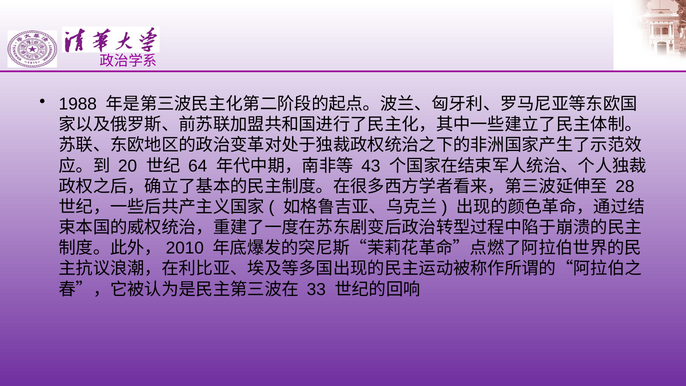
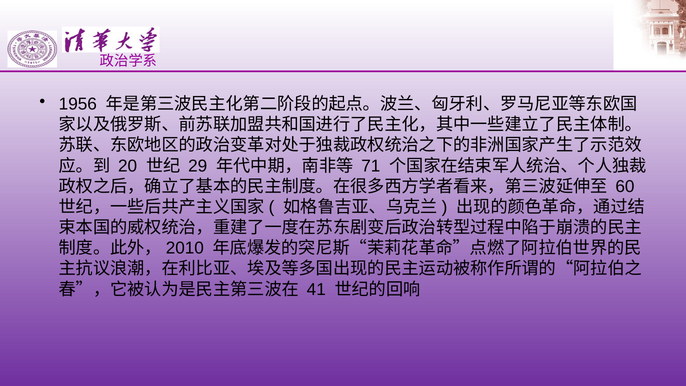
1988: 1988 -> 1956 (78, 104)
64: 64 -> 29 (198, 166)
43: 43 -> 71 (371, 166)
28: 28 -> 60 (625, 186)
33: 33 -> 41 (316, 289)
